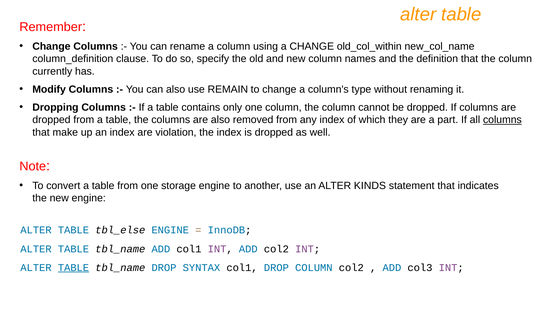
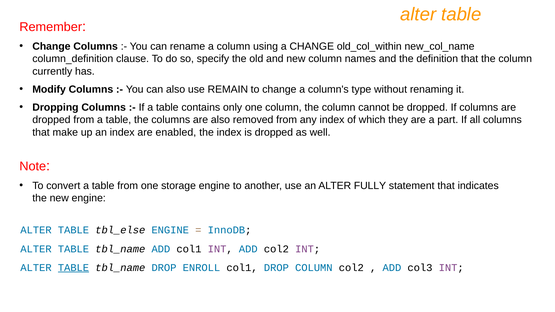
columns underline: present -> none (502, 120)
violation: violation -> enabled (176, 132)
KINDS: KINDS -> FULLY (370, 186)
SYNTAX: SYNTAX -> ENROLL (201, 268)
